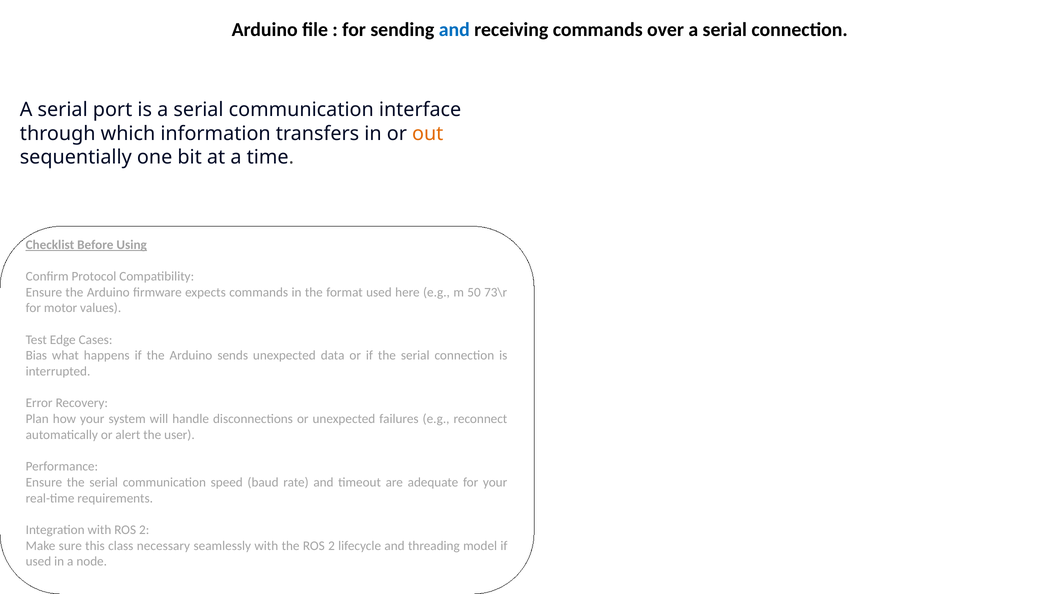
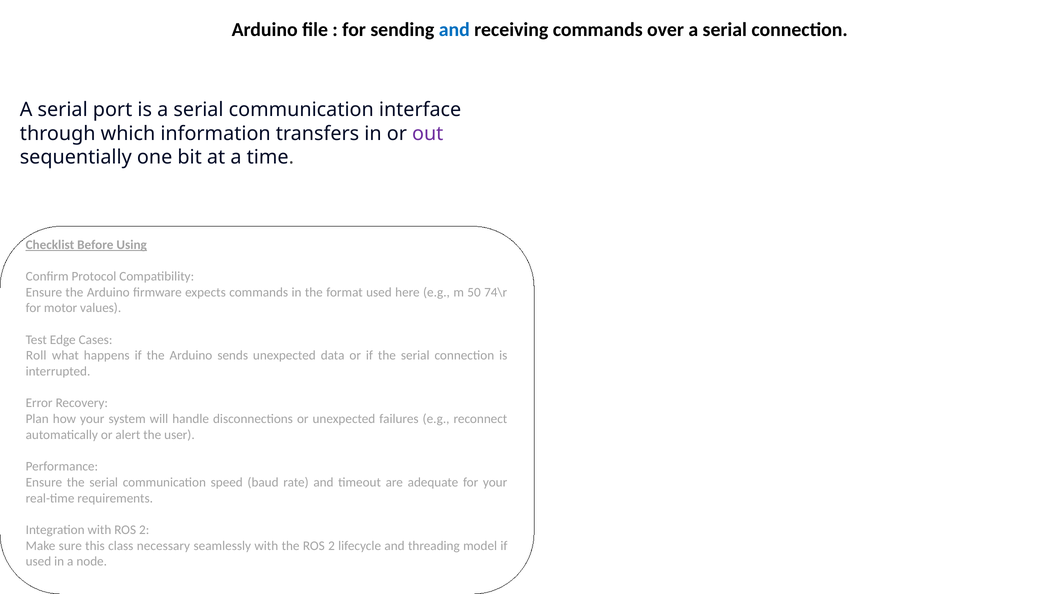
out colour: orange -> purple (428, 134)
73\r: 73\r -> 74\r (496, 292)
Bias: Bias -> Roll (36, 356)
